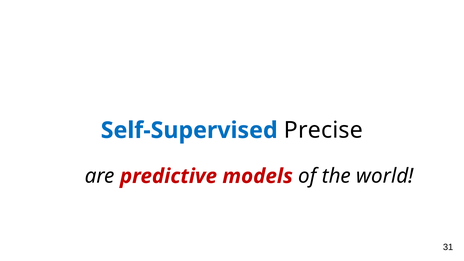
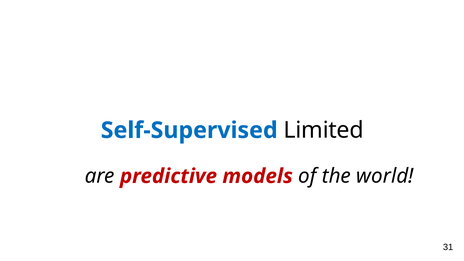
Precise: Precise -> Limited (324, 130)
